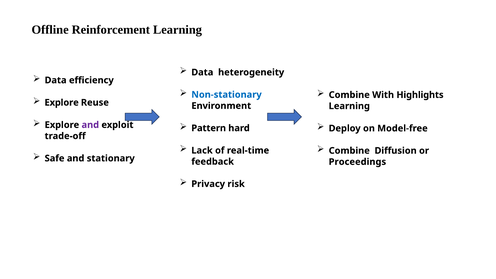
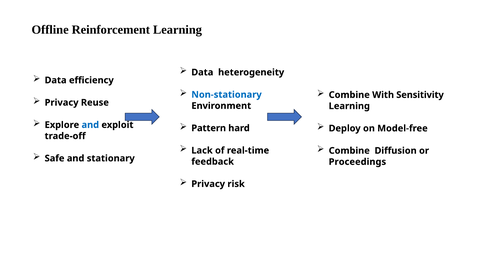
Highlights: Highlights -> Sensitivity (420, 95)
Explore: Explore -> Privacy (62, 103)
and colour: purple -> blue (90, 125)
